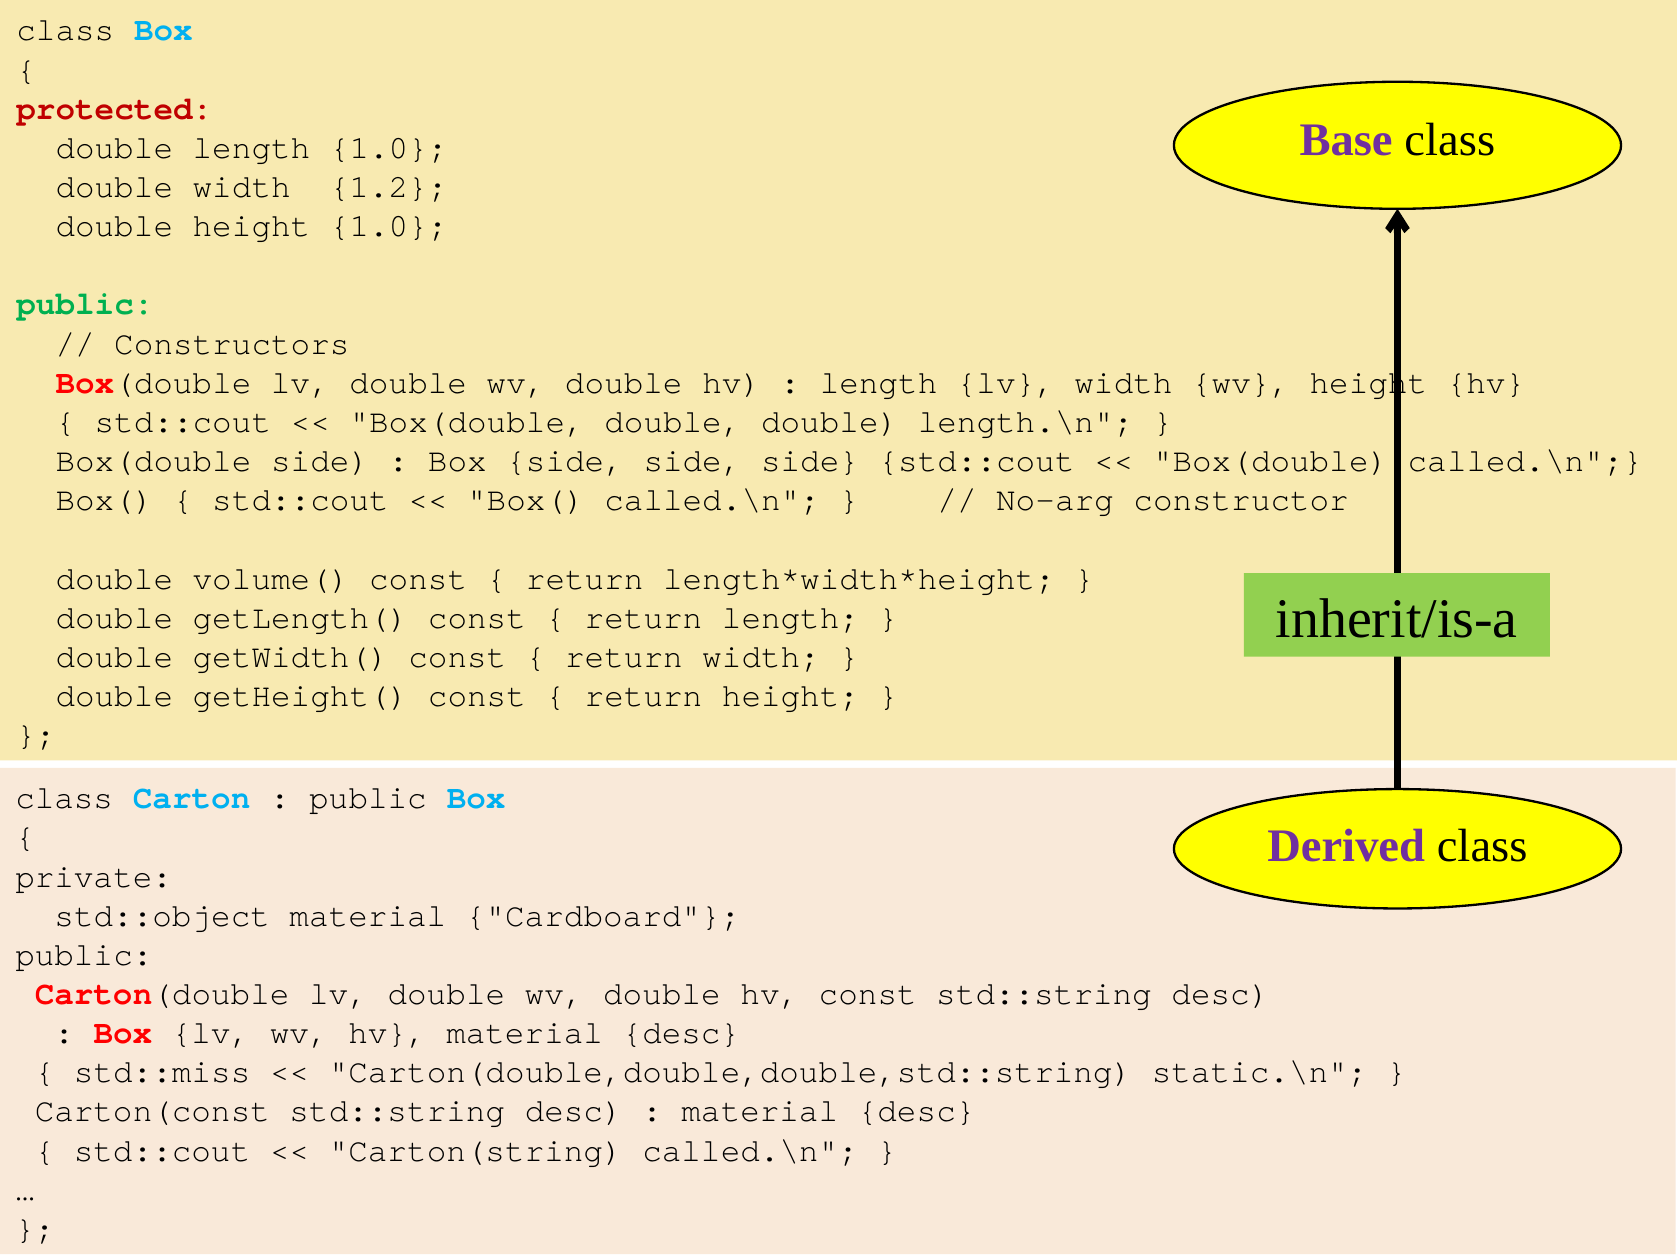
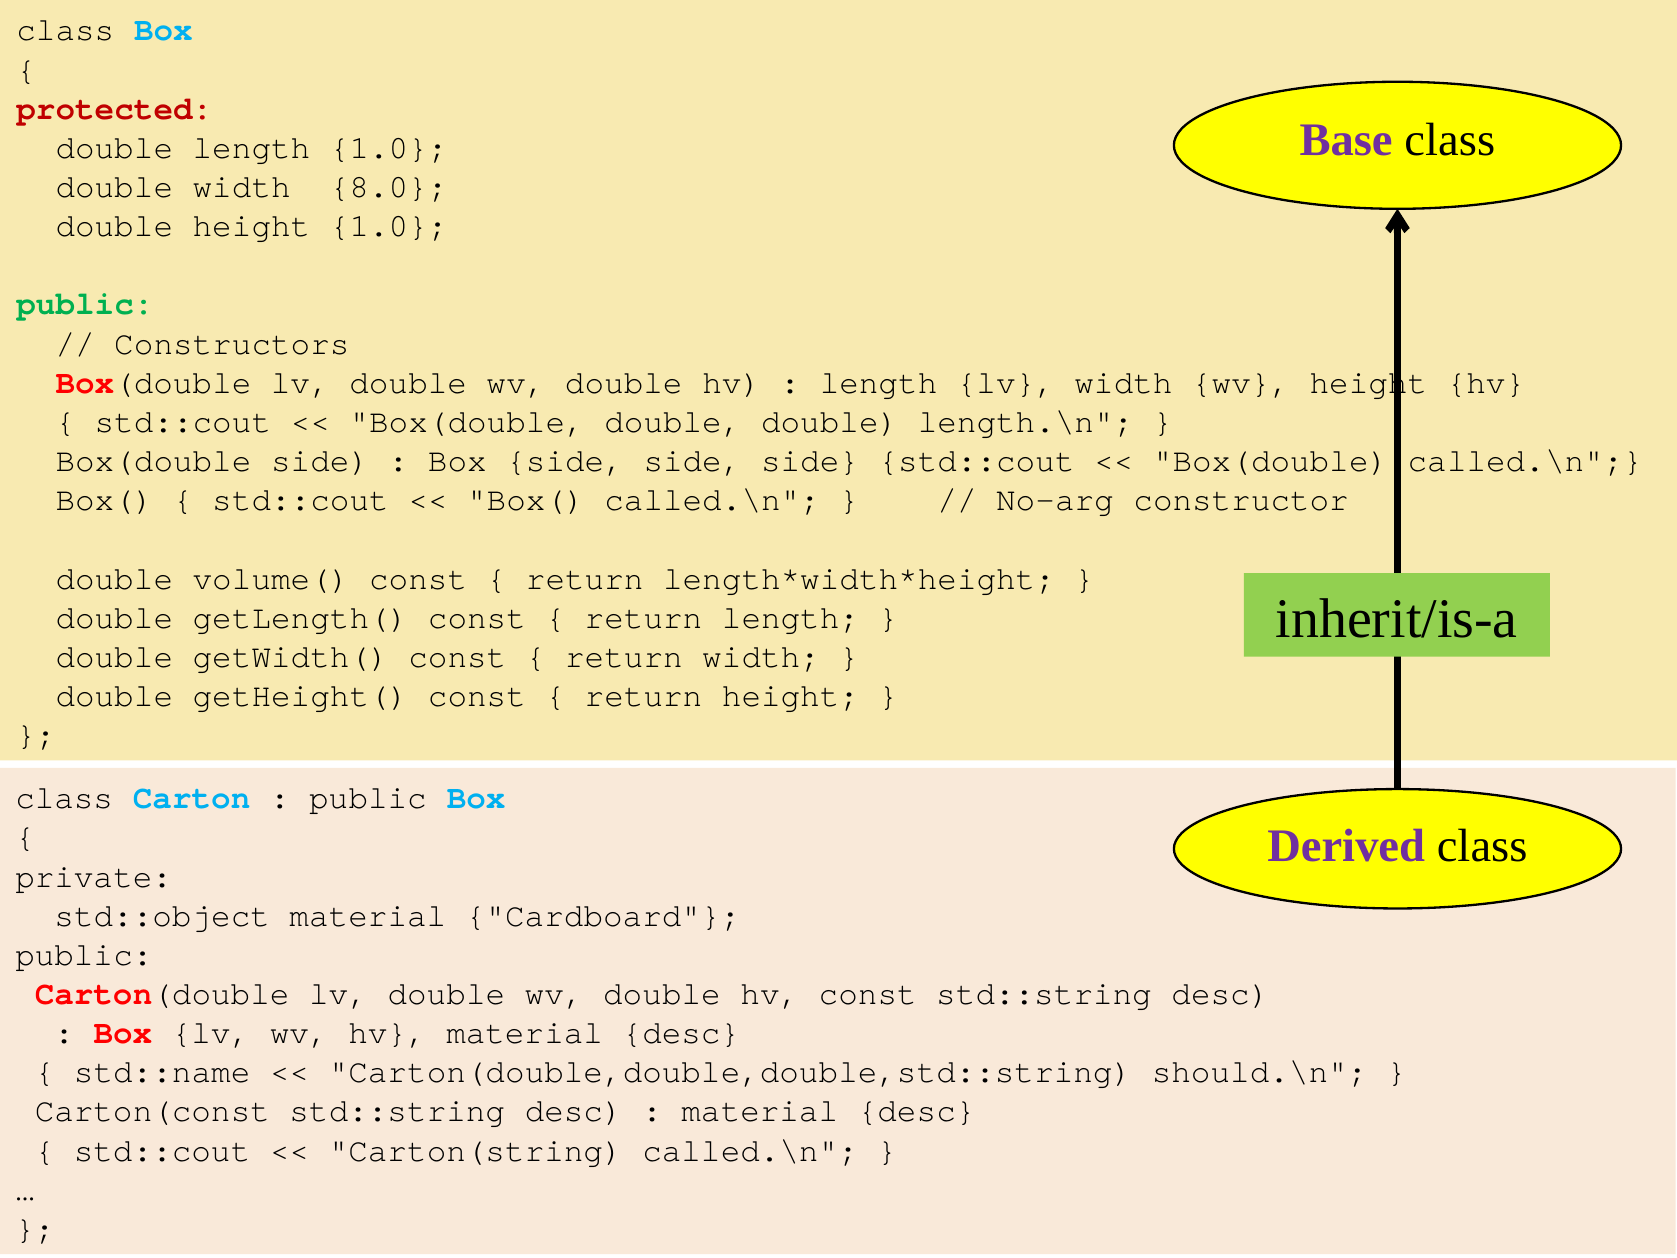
1.2: 1.2 -> 8.0 (389, 187)
std::miss: std::miss -> std::name (162, 1072)
static.\n: static.\n -> should.\n (1260, 1072)
